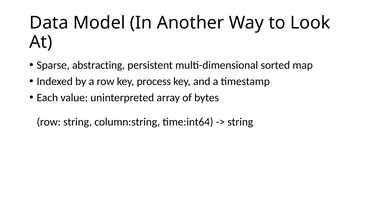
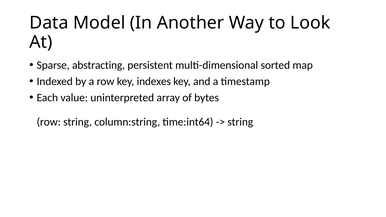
process: process -> indexes (154, 81)
